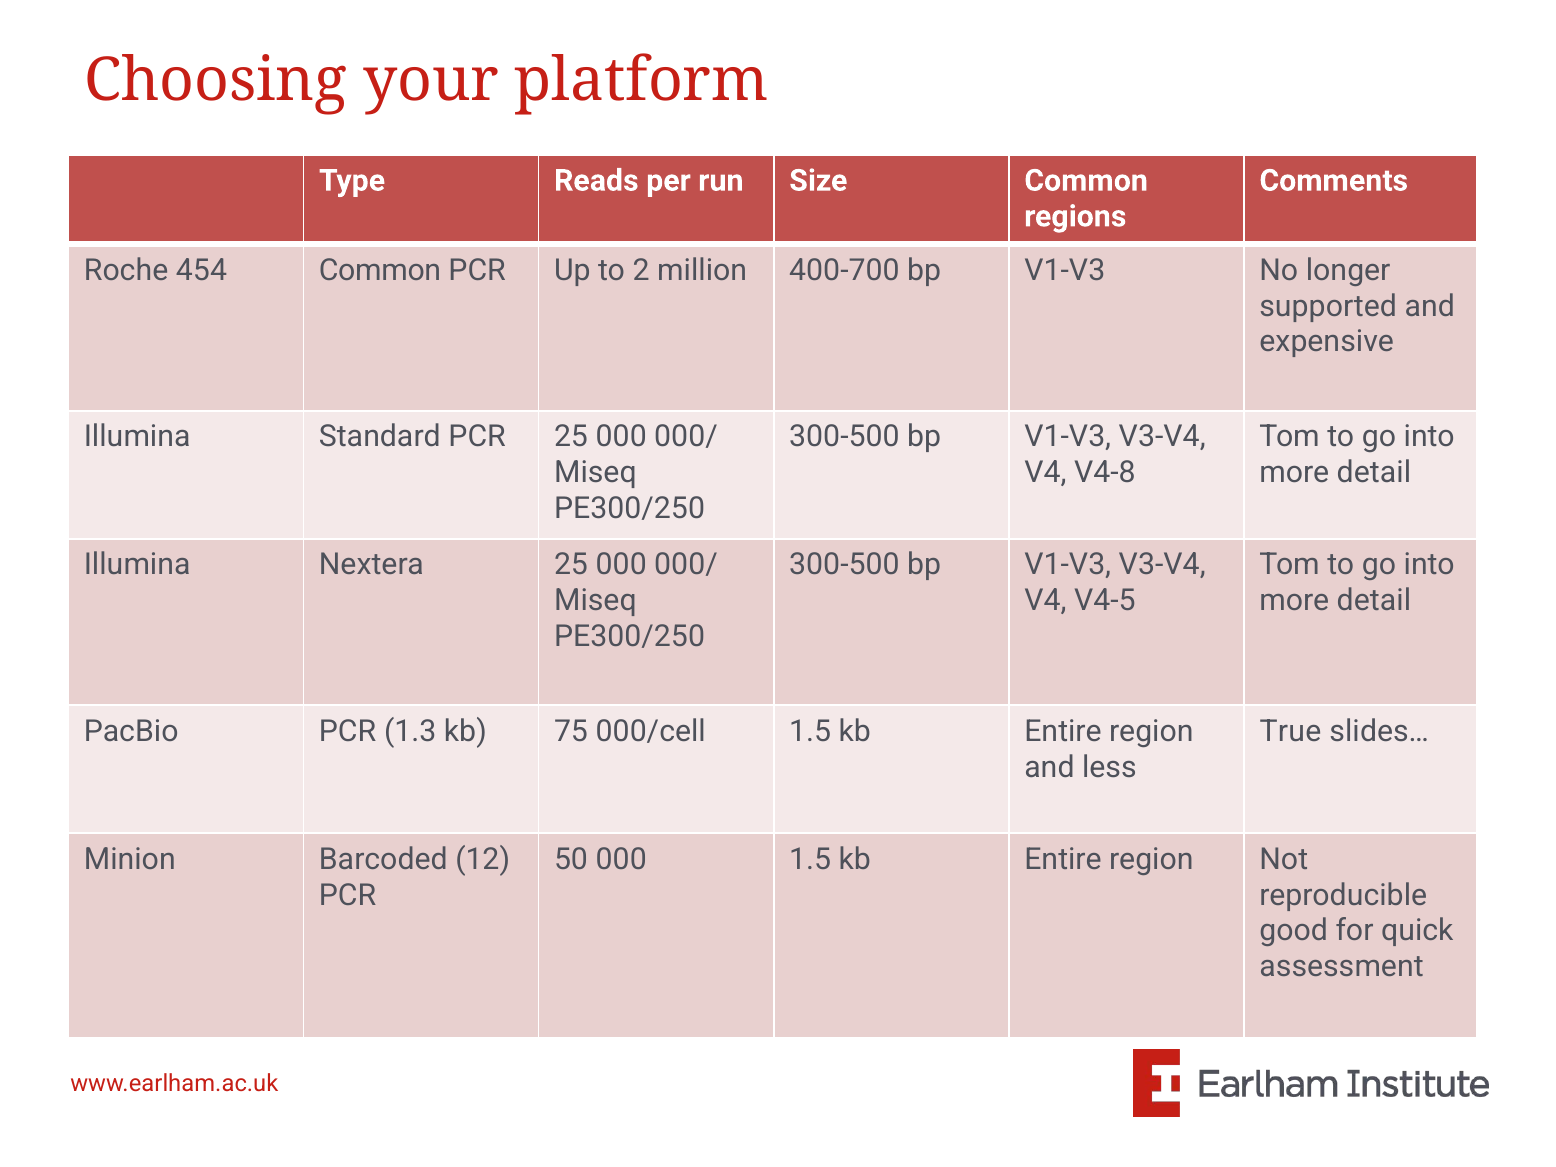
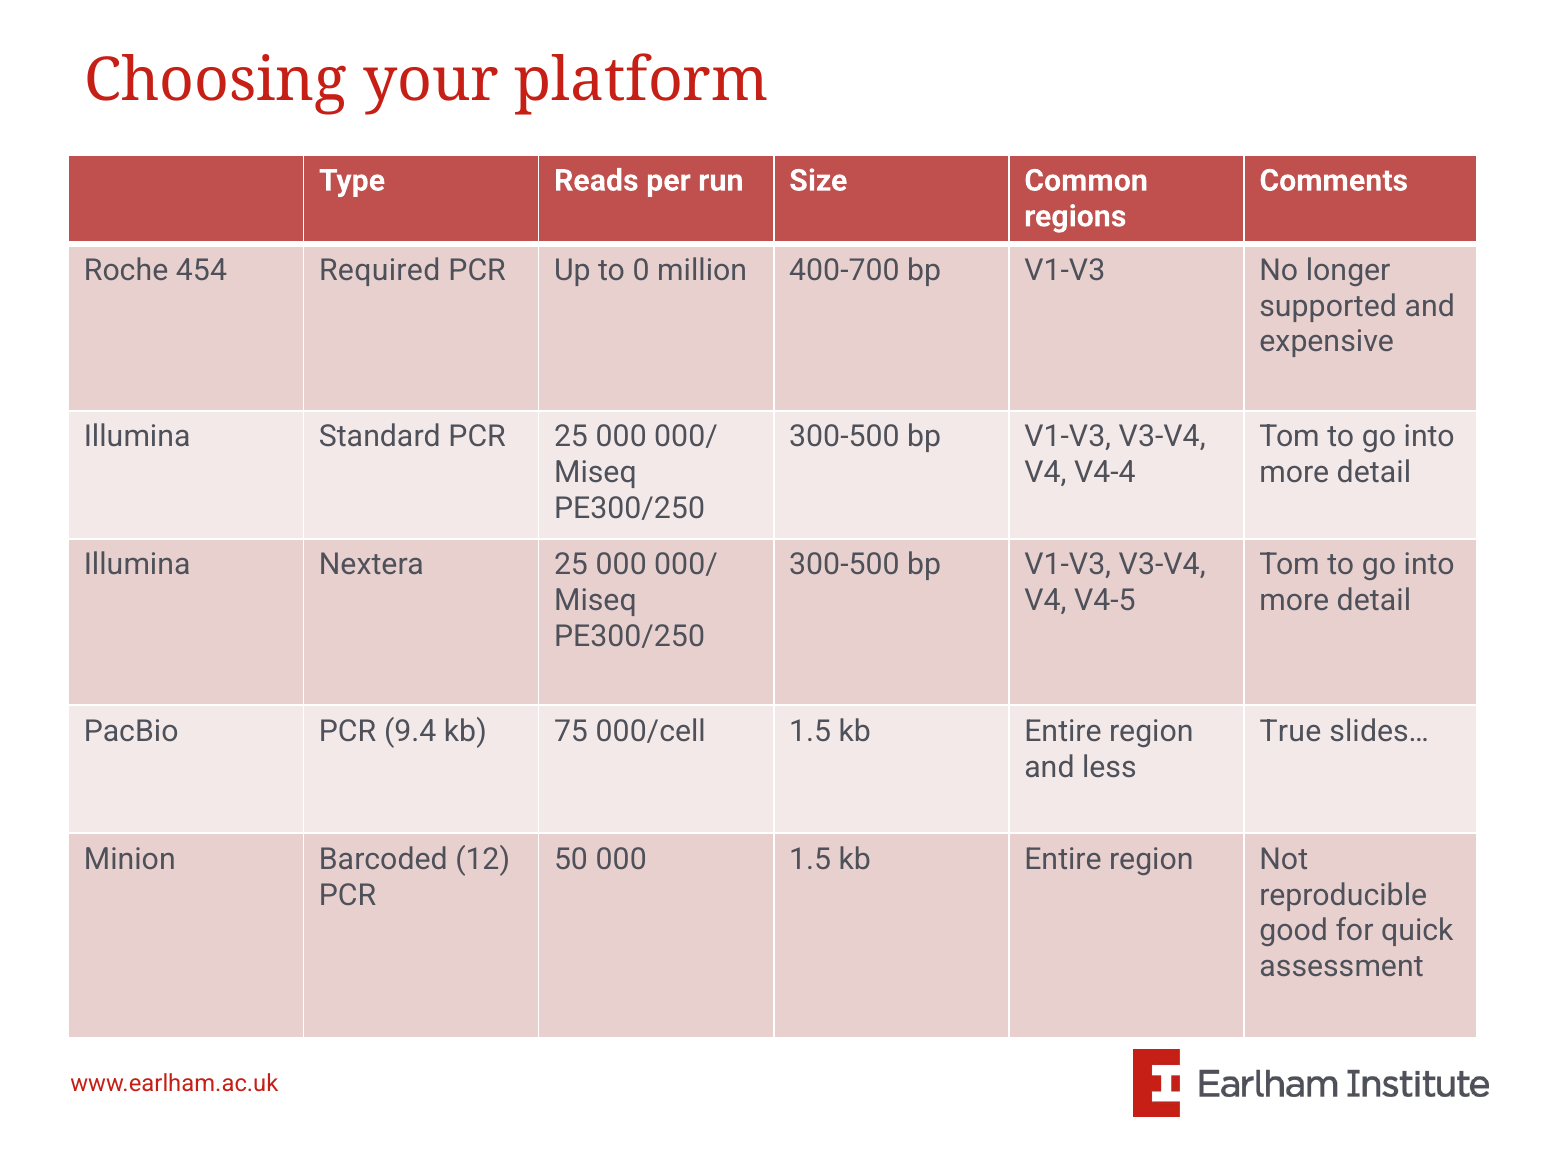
454 Common: Common -> Required (380, 270)
2: 2 -> 0 (641, 270)
V4-8: V4-8 -> V4-4 (1105, 473)
1.3: 1.3 -> 9.4 (410, 731)
